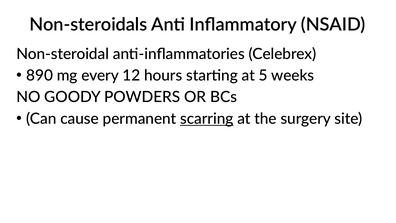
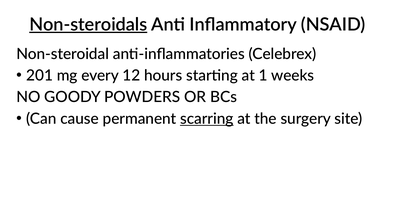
Non-steroidals underline: none -> present (88, 25)
890: 890 -> 201 (40, 75)
5: 5 -> 1 (263, 75)
